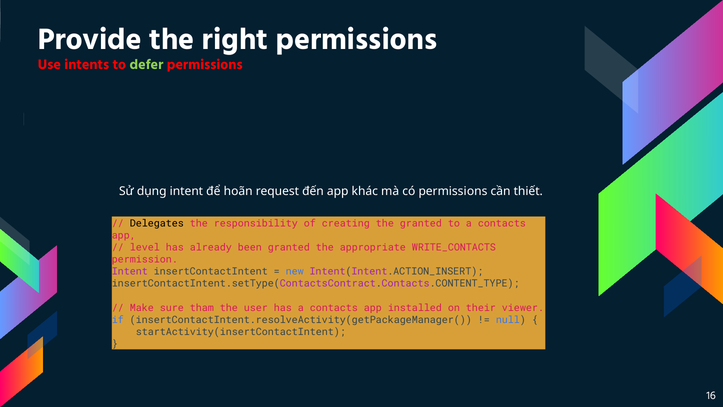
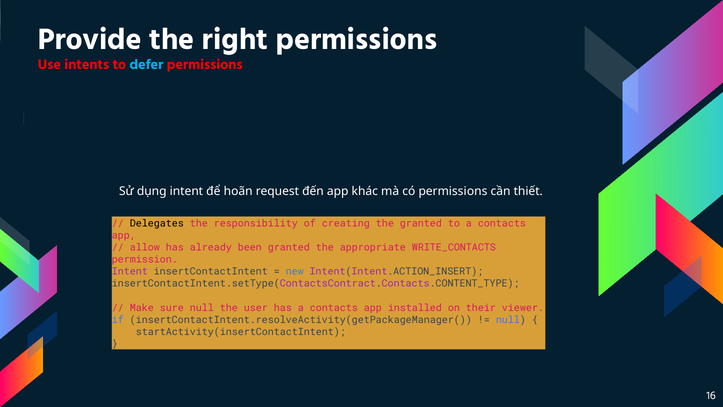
defer colour: light green -> light blue (146, 65)
level: level -> allow (145, 247)
sure tham: tham -> null (202, 308)
